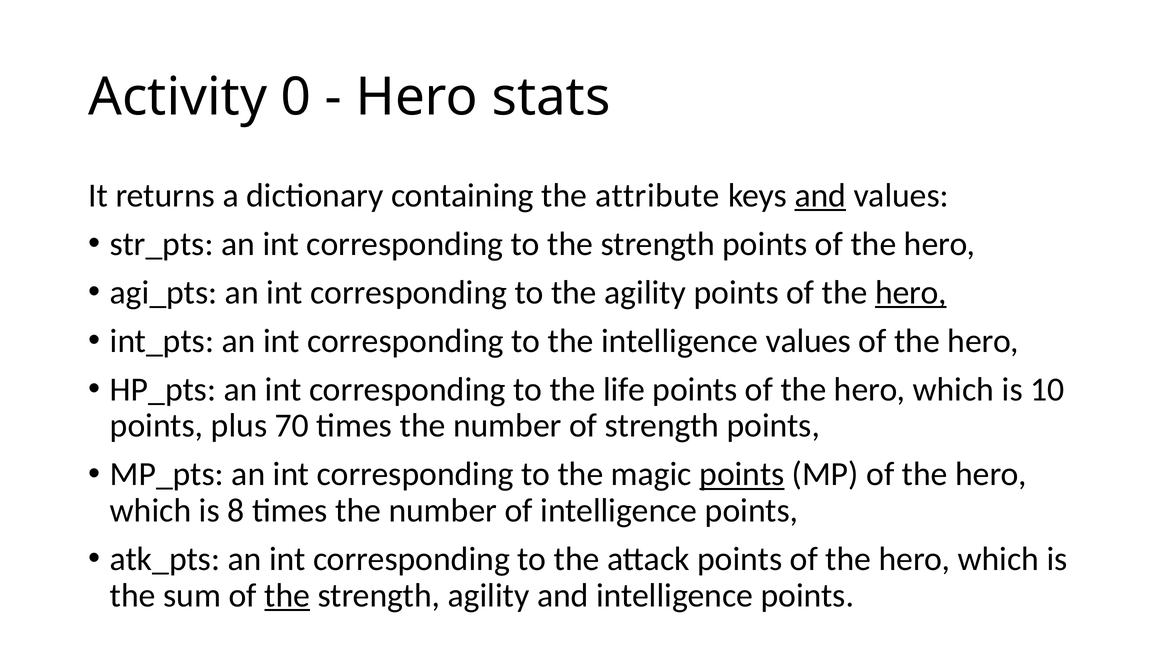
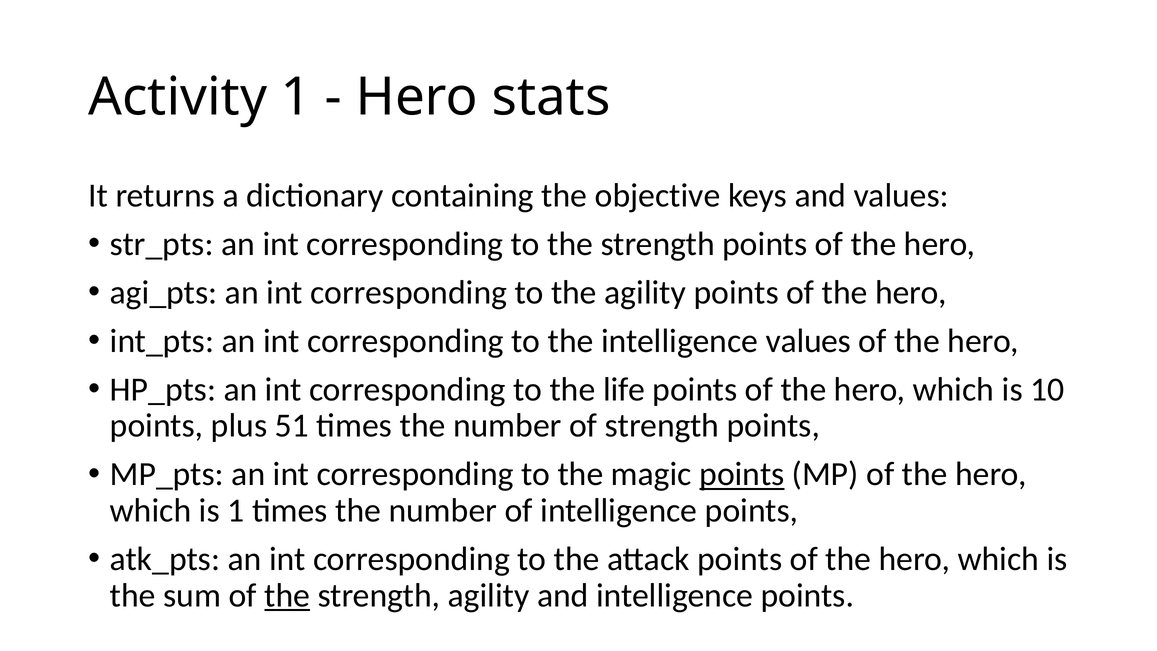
Activity 0: 0 -> 1 (296, 97)
attribute: attribute -> objective (658, 196)
and underline: present -> none (820, 196)
hero underline: present -> none (911, 292)
70: 70 -> 51 (292, 426)
is 8: 8 -> 1 (236, 511)
